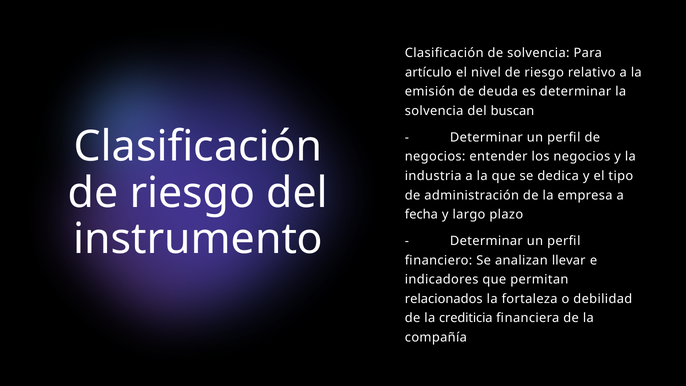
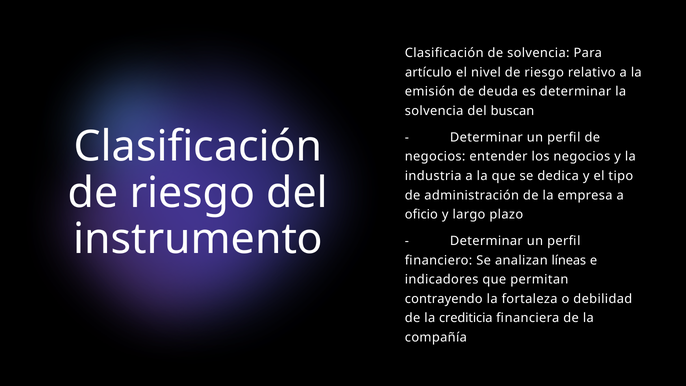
fecha: fecha -> oficio (421, 215)
llevar: llevar -> líneas (569, 260)
relacionados: relacionados -> contrayendo (444, 299)
